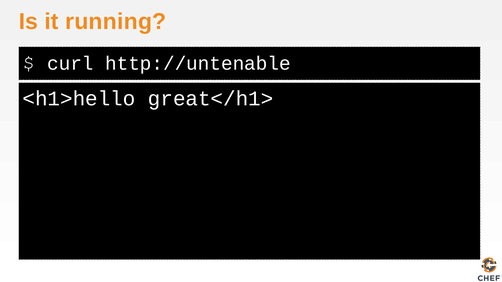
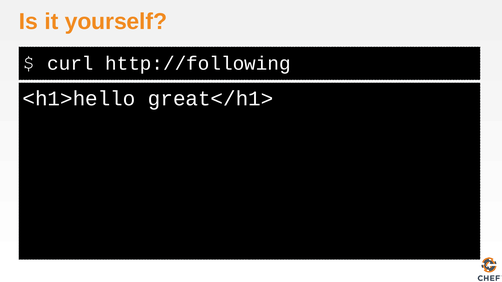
running: running -> yourself (116, 22)
http://untenable: http://untenable -> http://following (198, 63)
